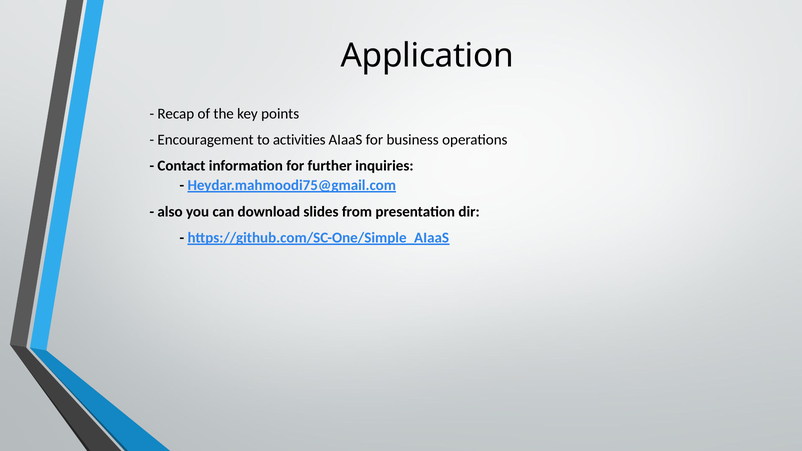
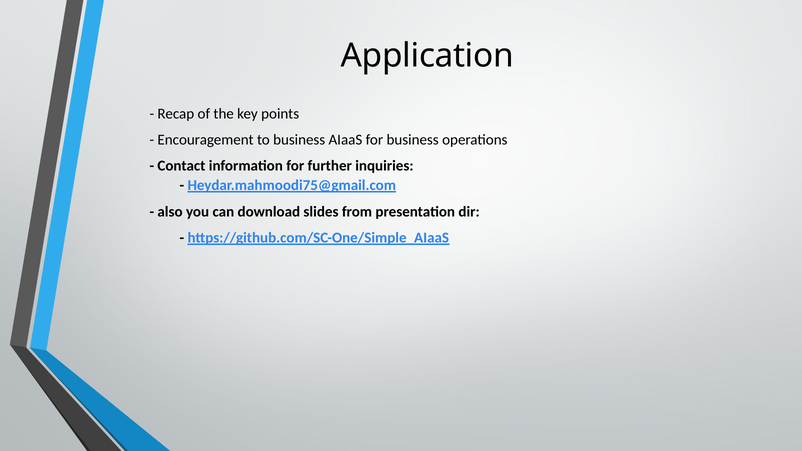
to activities: activities -> business (299, 140)
